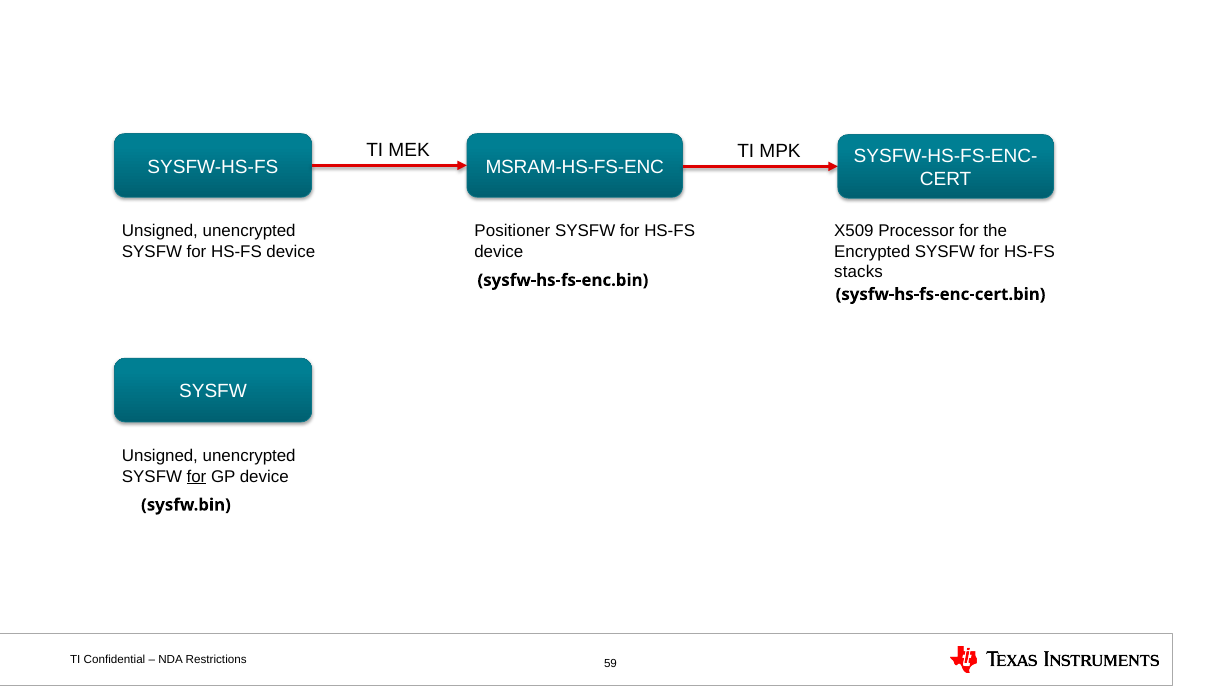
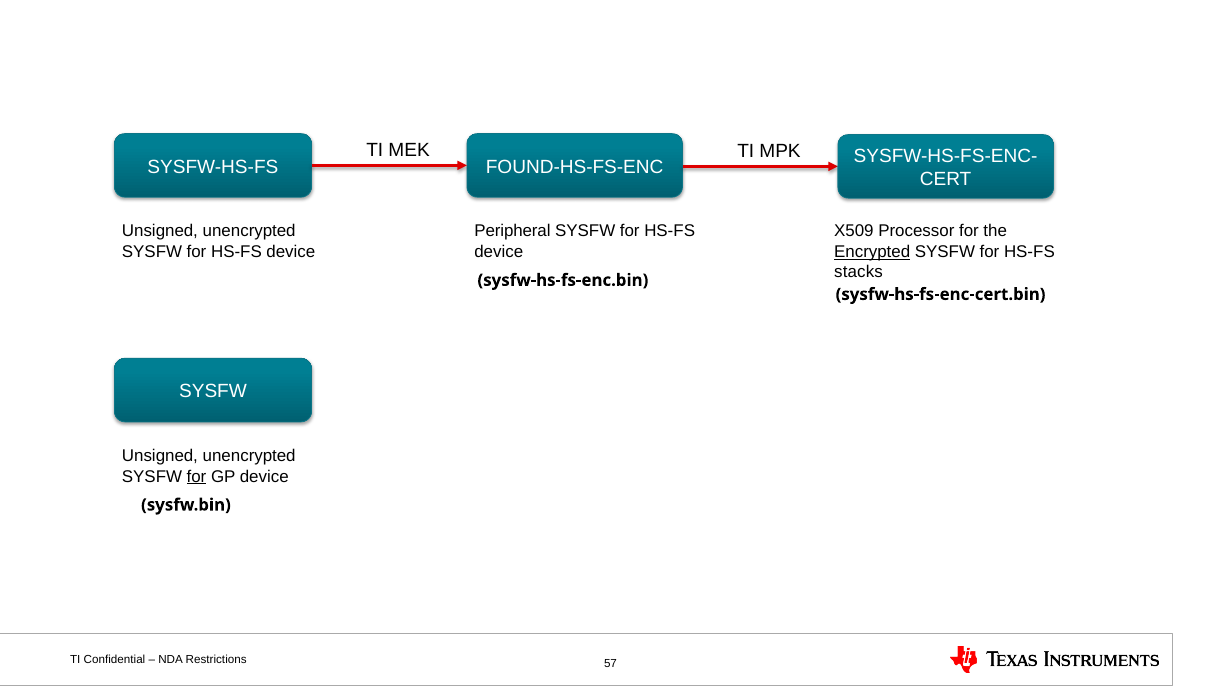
MSRAM-HS-FS-ENC: MSRAM-HS-FS-ENC -> FOUND-HS-FS-ENC (575, 167)
Positioner: Positioner -> Peripheral (513, 231)
Encrypted underline: none -> present (872, 252)
59: 59 -> 57 (610, 664)
